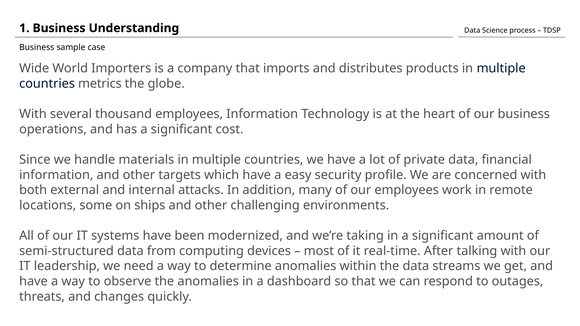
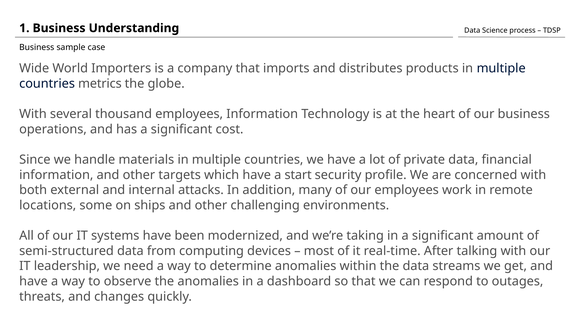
easy: easy -> start (298, 175)
